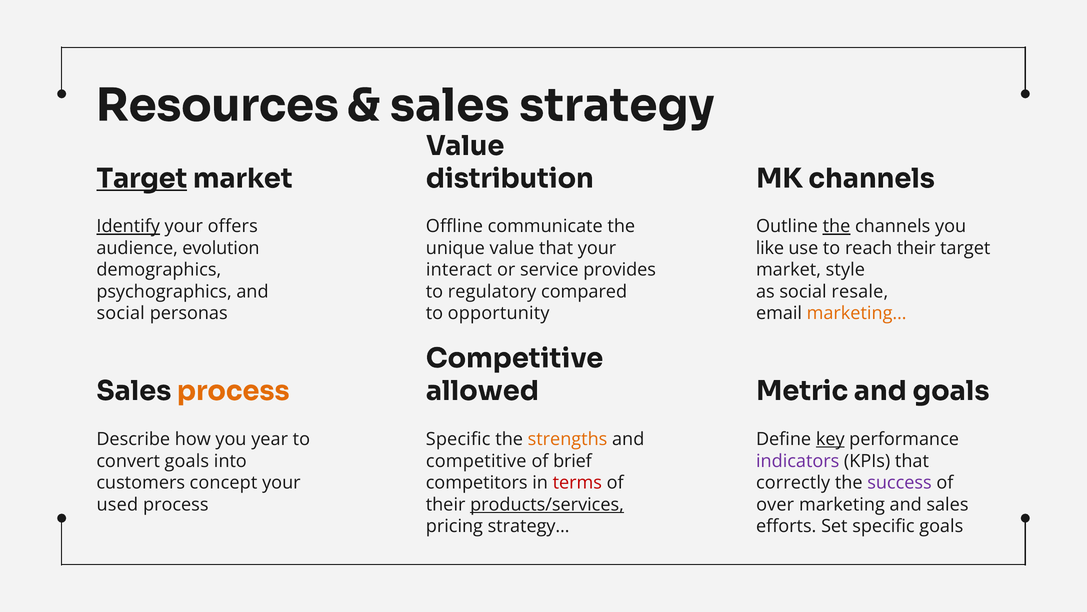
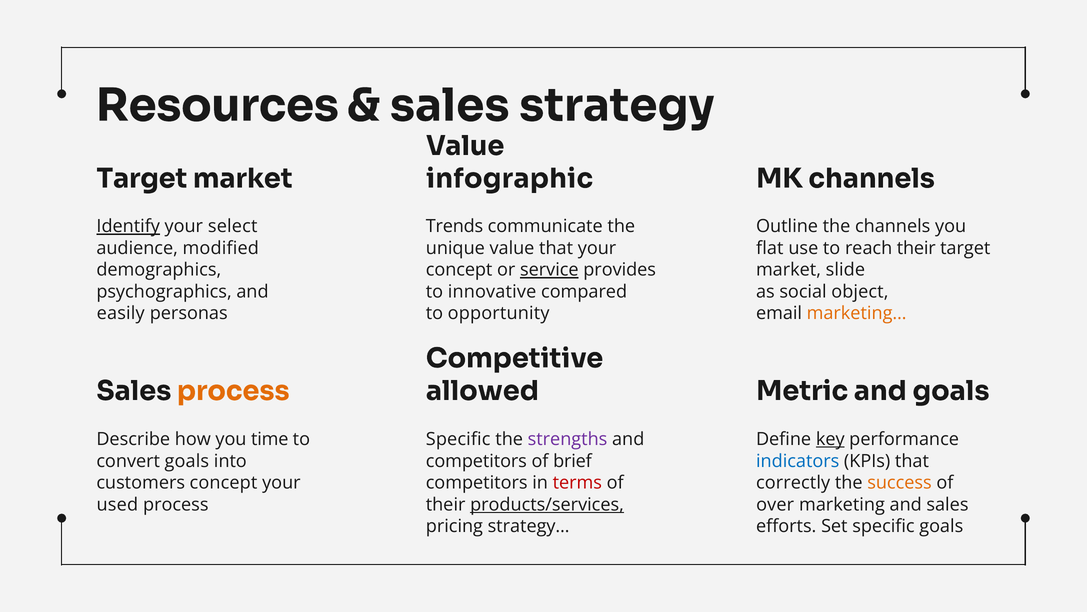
Target underline: present -> none (142, 178)
distribution: distribution -> infographic (510, 178)
offers: offers -> select (233, 226)
Offline: Offline -> Trends (455, 226)
the underline: present -> none (836, 226)
evolution: evolution -> modified (221, 248)
like: like -> flat (770, 248)
interact: interact -> concept (459, 270)
service underline: none -> present (549, 270)
style: style -> slide (845, 270)
regulatory: regulatory -> innovative (492, 291)
resale: resale -> object (860, 291)
social: social -> easily (121, 313)
year: year -> time (270, 439)
strengths colour: orange -> purple (568, 439)
competitive: competitive -> competitors (476, 461)
indicators colour: purple -> blue (798, 461)
success colour: purple -> orange (899, 482)
